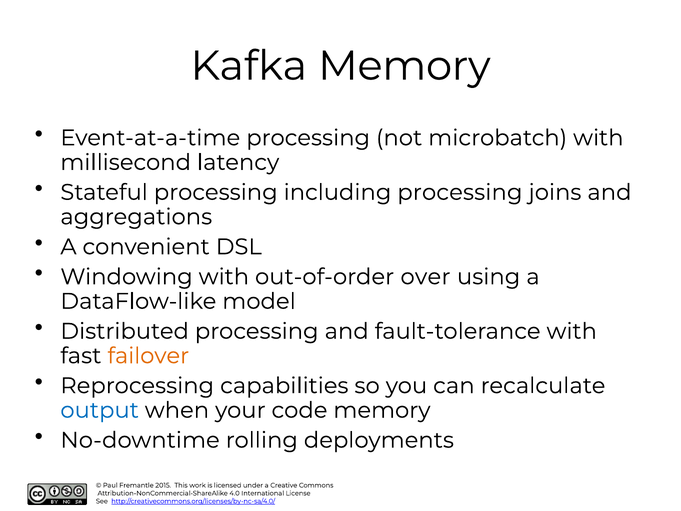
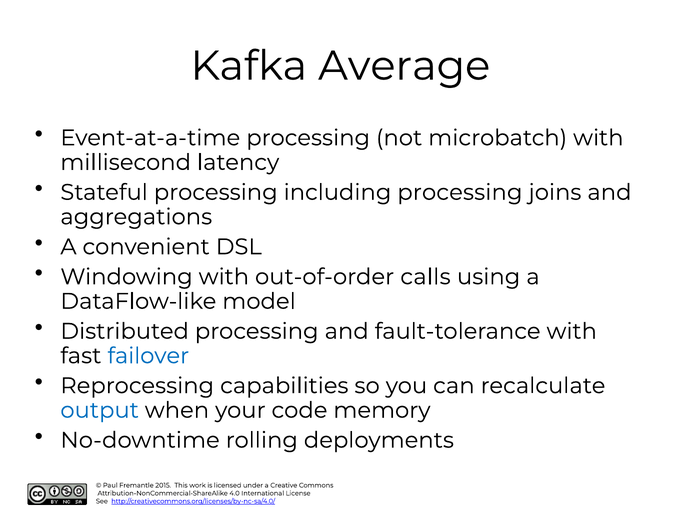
Kafka Memory: Memory -> Average (404, 66)
over: over -> calls (425, 277)
failover colour: orange -> blue (148, 356)
